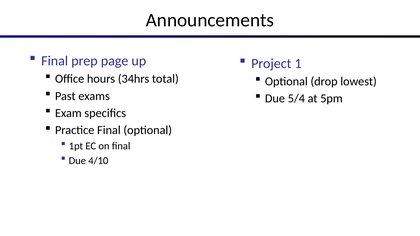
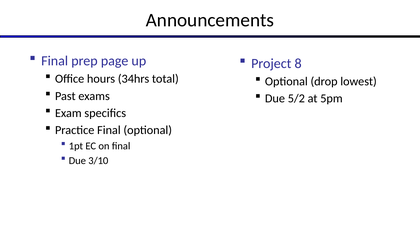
1: 1 -> 8 (298, 63)
5/4: 5/4 -> 5/2 (296, 99)
4/10: 4/10 -> 3/10 (98, 161)
